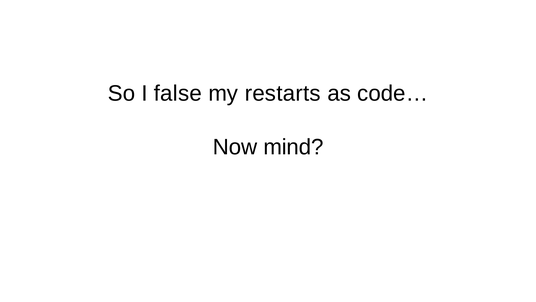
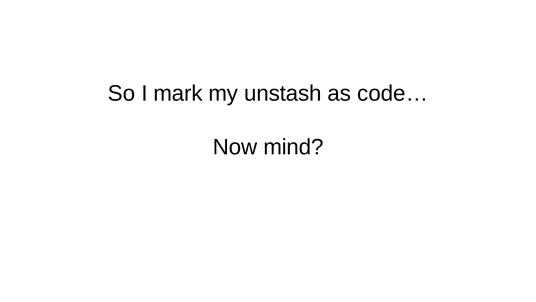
false: false -> mark (178, 93)
restarts: restarts -> unstash (283, 93)
